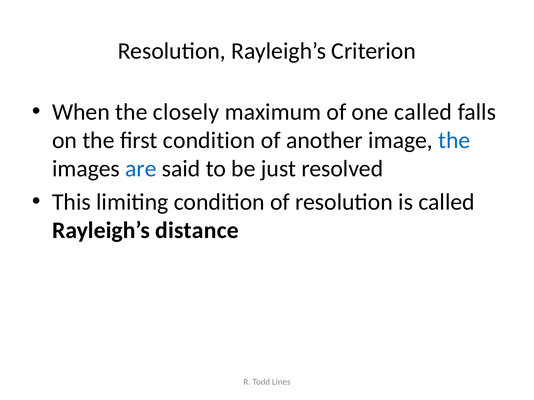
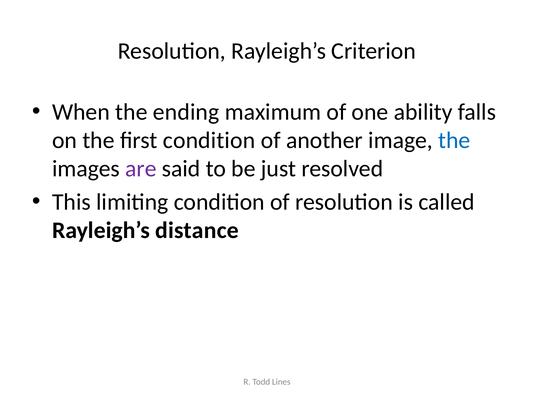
closely: closely -> ending (186, 112)
one called: called -> ability (423, 112)
are colour: blue -> purple (141, 169)
